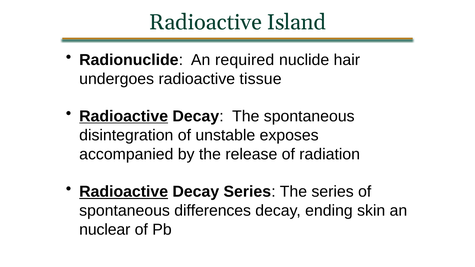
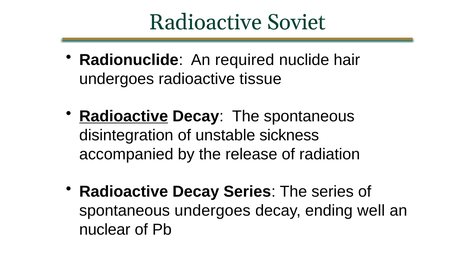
Island: Island -> Soviet (296, 22)
exposes: exposes -> sickness (289, 135)
Radioactive underline: present -> none (124, 192)
spontaneous differences: differences -> undergoes (213, 211)
skin: skin -> well (371, 211)
